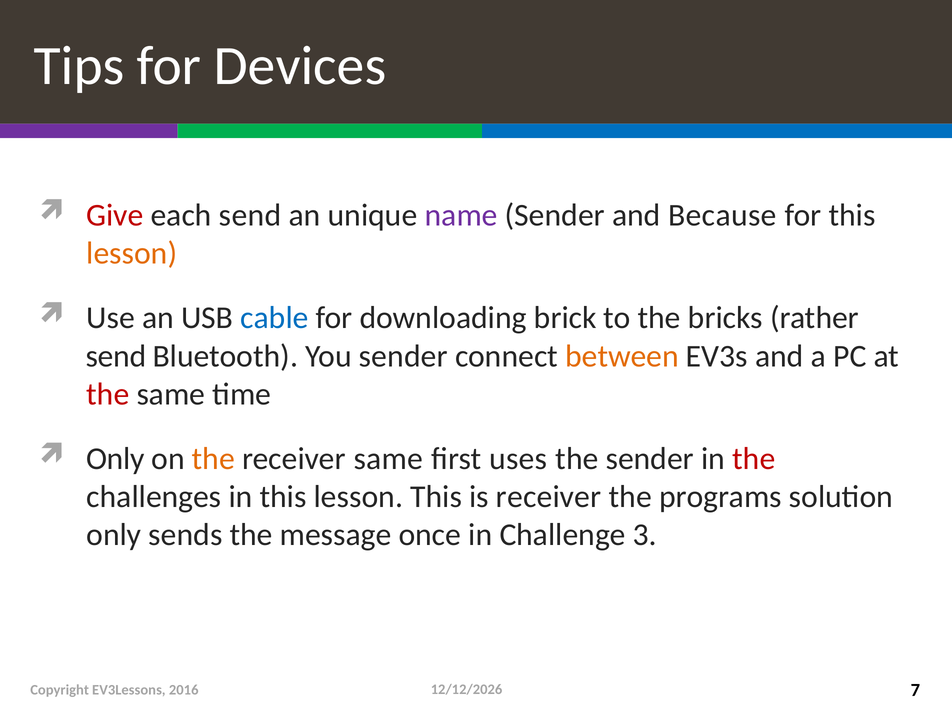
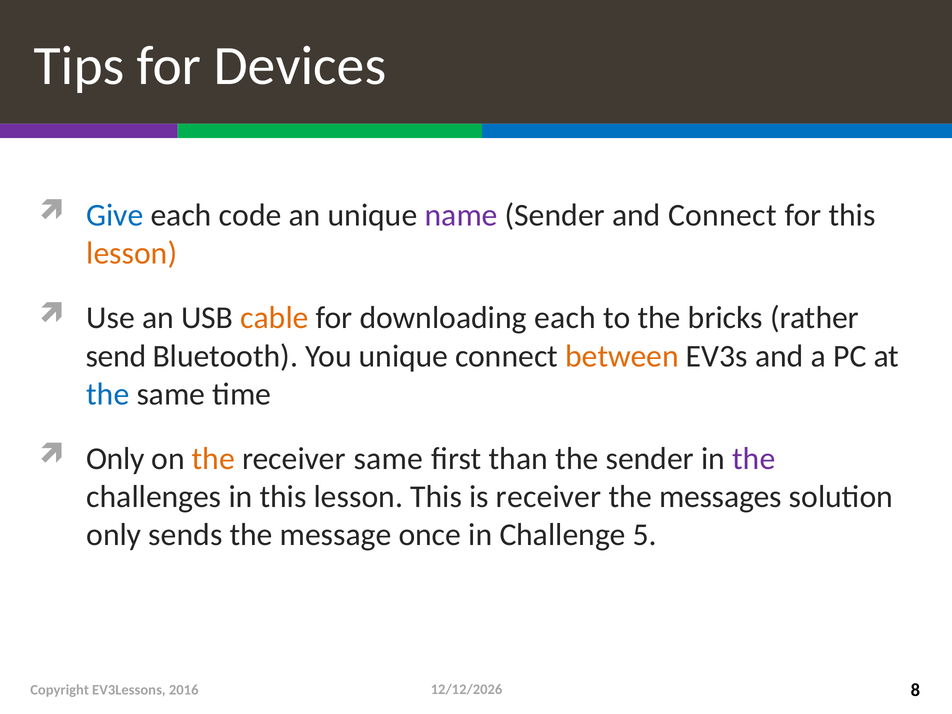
Give colour: red -> blue (115, 215)
each send: send -> code (250, 215)
and Because: Because -> Connect (722, 215)
cable colour: blue -> orange (274, 318)
downloading brick: brick -> each (565, 318)
You sender: sender -> unique (403, 356)
the colour: red -> blue (108, 394)
uses: uses -> than (518, 459)
the colour: red -> purple (754, 459)
programs: programs -> messages (720, 497)
3: 3 -> 5 (645, 535)
7: 7 -> 8 (915, 690)
